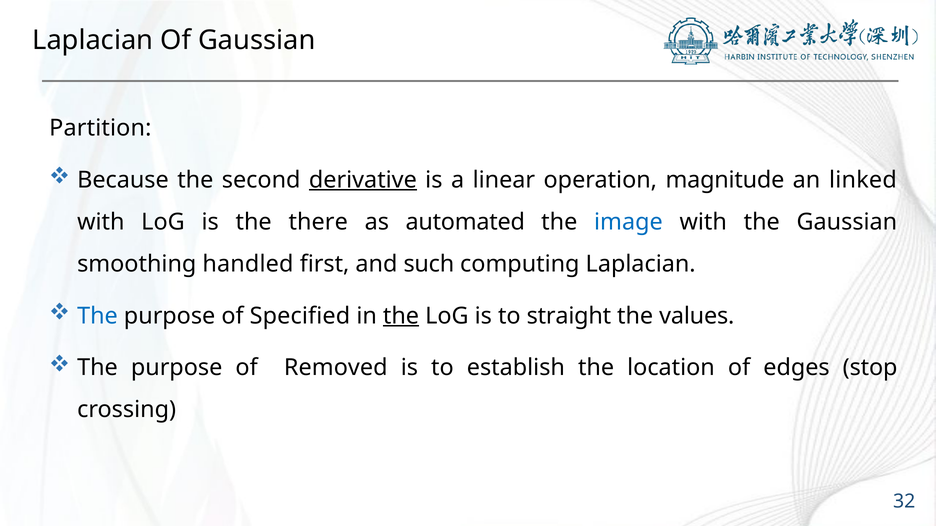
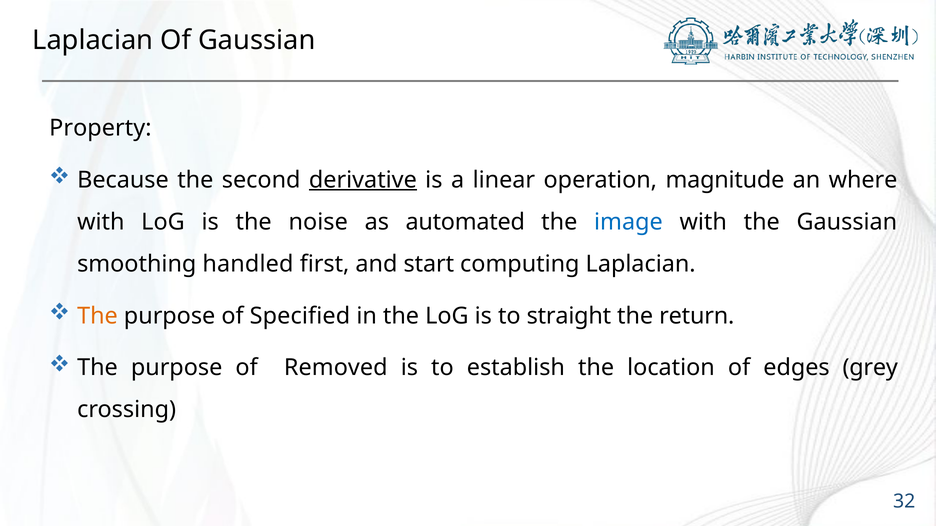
Partition: Partition -> Property (100, 128)
linked: linked -> where (863, 180)
there: there -> noise (318, 222)
such: such -> start (429, 264)
The colour: blue -> orange (98, 316)
the underline: present -> none (401, 316)
values: values -> return (697, 316)
stop: stop -> grey (870, 368)
